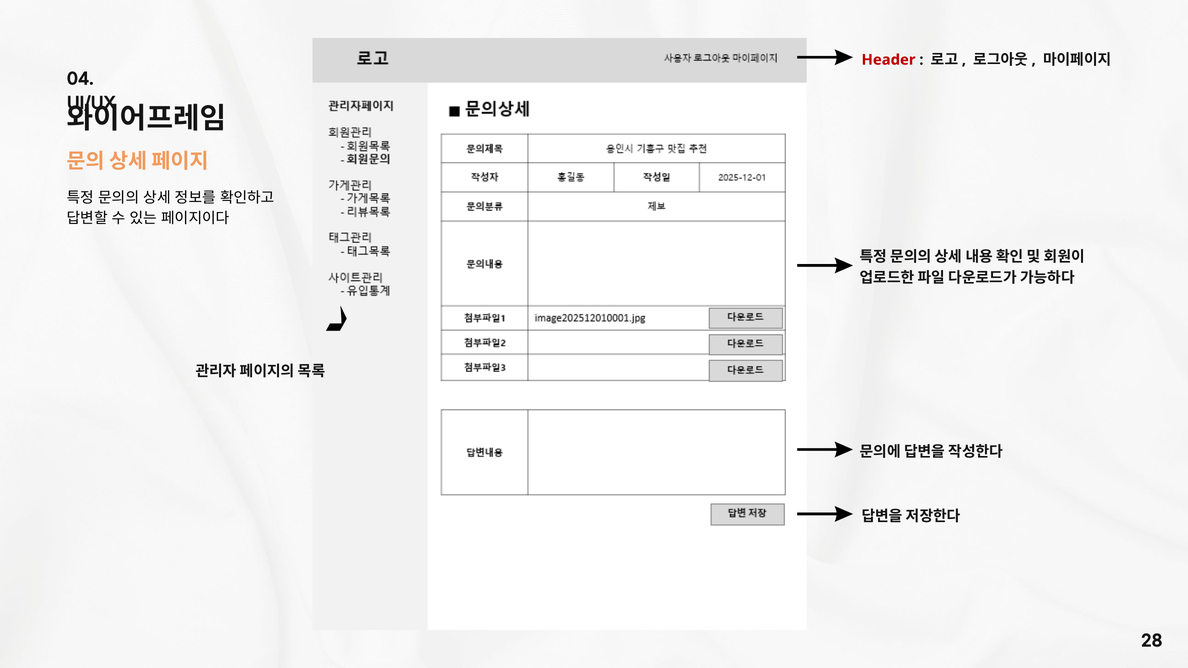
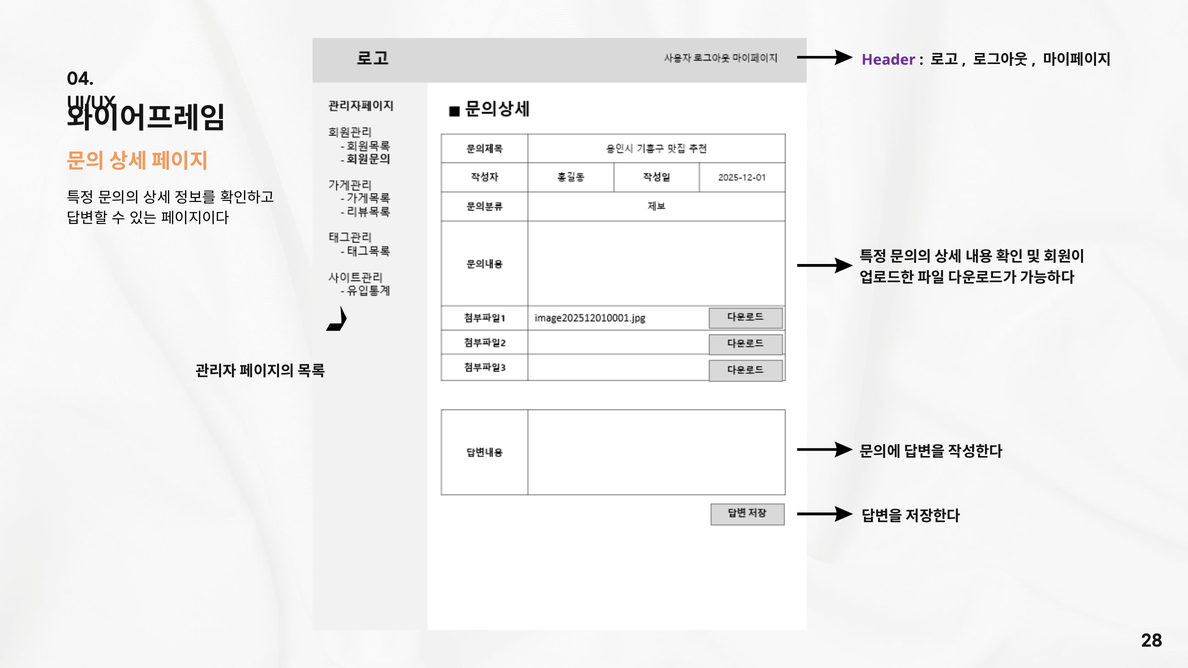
Header colour: red -> purple (889, 60)
